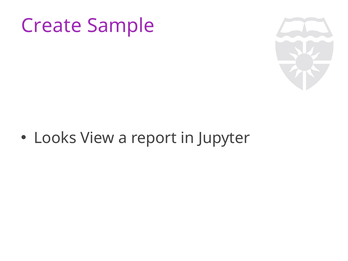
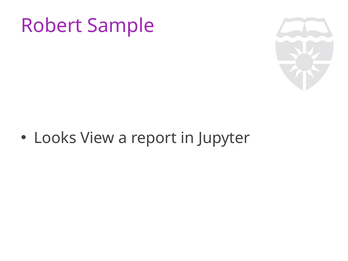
Create: Create -> Robert (52, 26)
